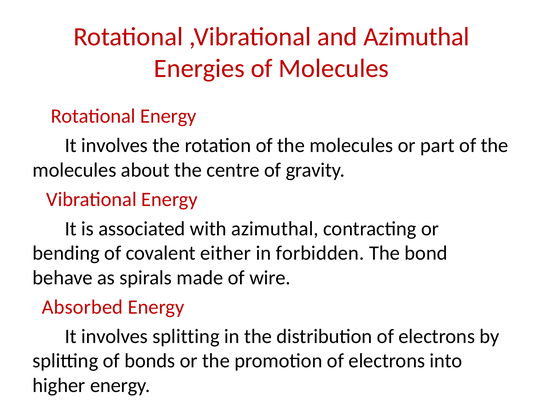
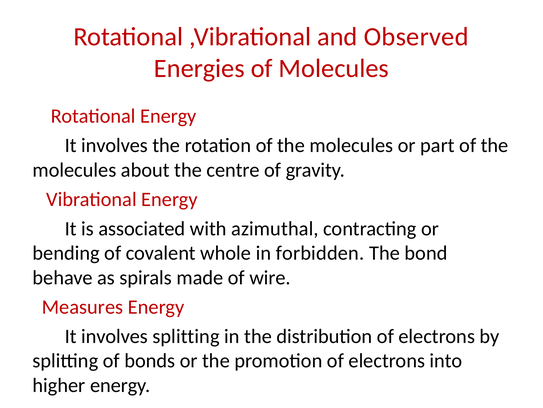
and Azimuthal: Azimuthal -> Observed (416, 37)
either: either -> whole (226, 253)
Absorbed: Absorbed -> Measures (82, 306)
